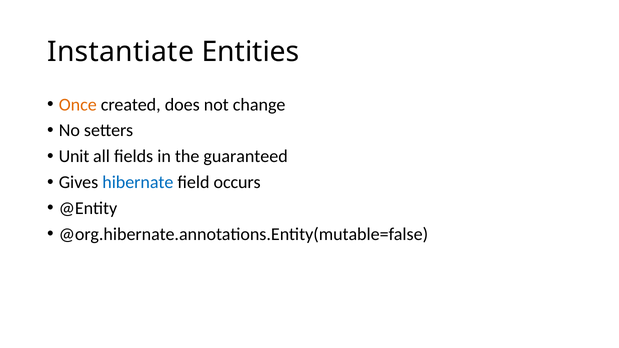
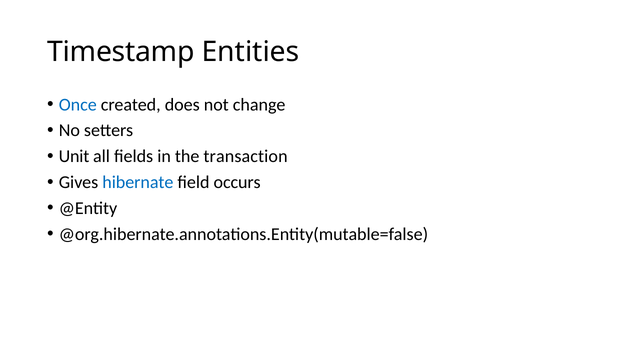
Instantiate: Instantiate -> Timestamp (121, 52)
Once colour: orange -> blue (78, 105)
guaranteed: guaranteed -> transaction (246, 156)
